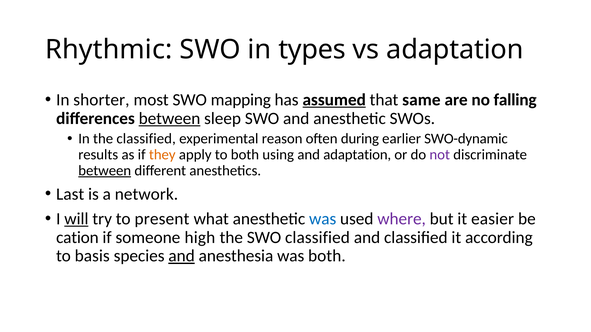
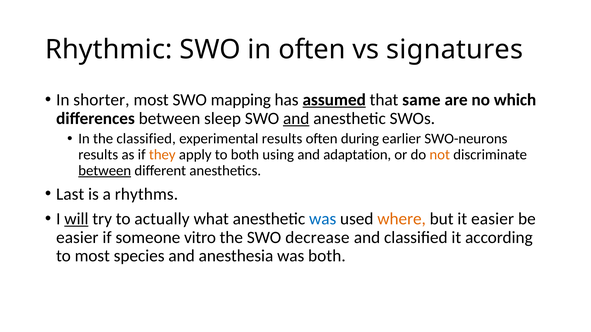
in types: types -> often (312, 50)
vs adaptation: adaptation -> signatures (455, 50)
falling: falling -> which (515, 100)
between underline: present -> none (169, 119)
and underline: none -> present (296, 119)
experimental reason: reason -> results (282, 139)
SWO-dynamic: SWO-dynamic -> SWO-neurons (466, 139)
not colour: purple -> orange (440, 155)
network: network -> rhythms (146, 194)
present: present -> actually (162, 219)
where colour: purple -> orange (402, 219)
cation: cation -> easier (77, 238)
high: high -> vitro (200, 238)
SWO classified: classified -> decrease (317, 238)
to basis: basis -> most (92, 256)
and underline: present -> none (182, 256)
